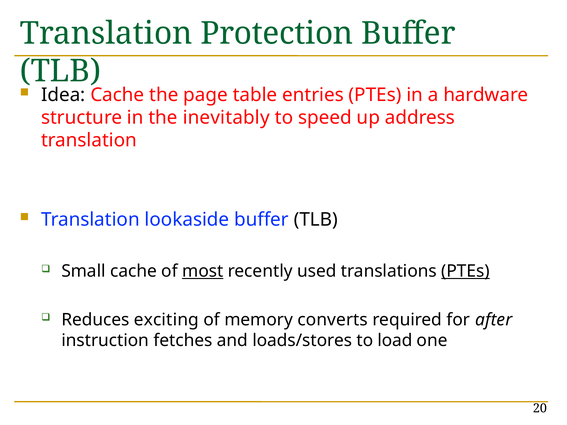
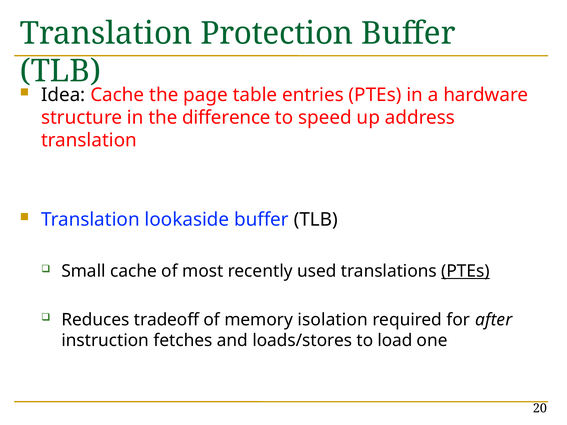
inevitably: inevitably -> difference (226, 118)
most underline: present -> none (203, 271)
exciting: exciting -> tradeoff (167, 320)
converts: converts -> isolation (333, 320)
